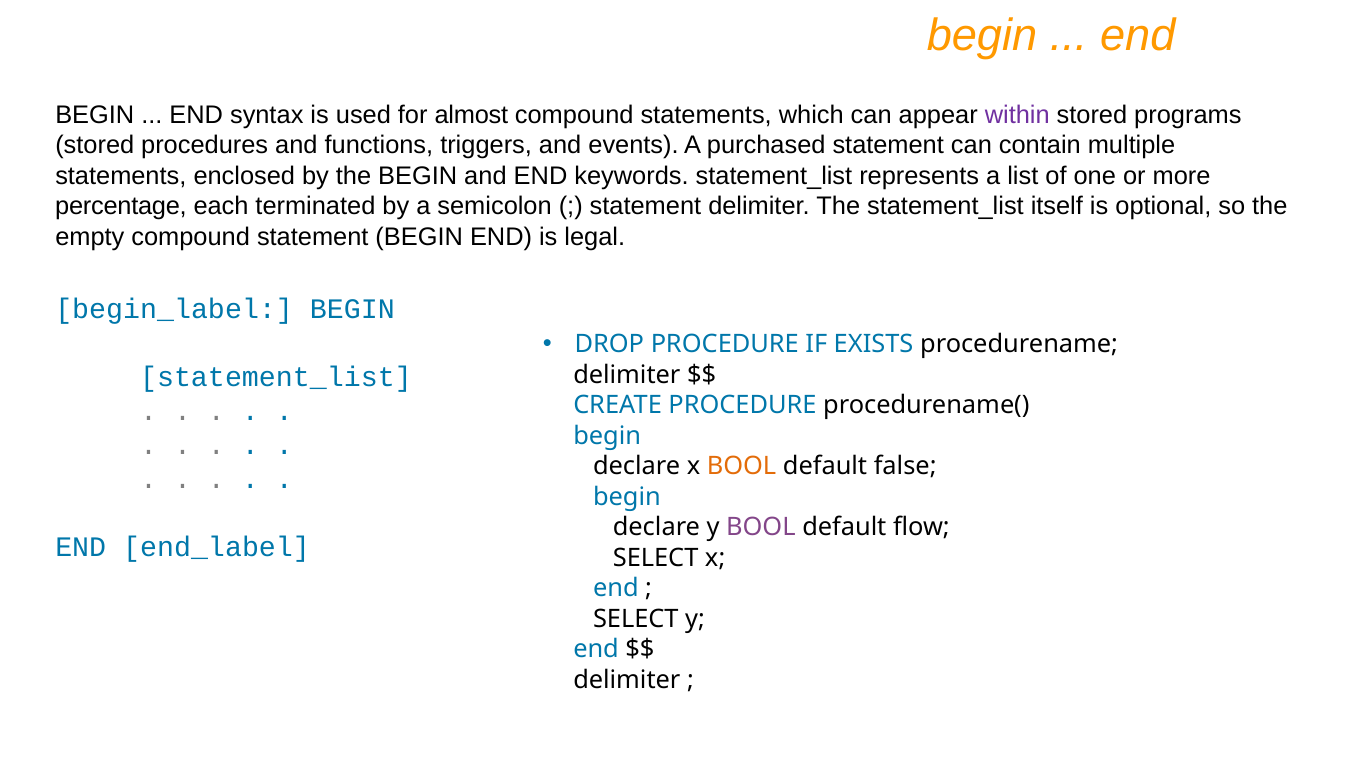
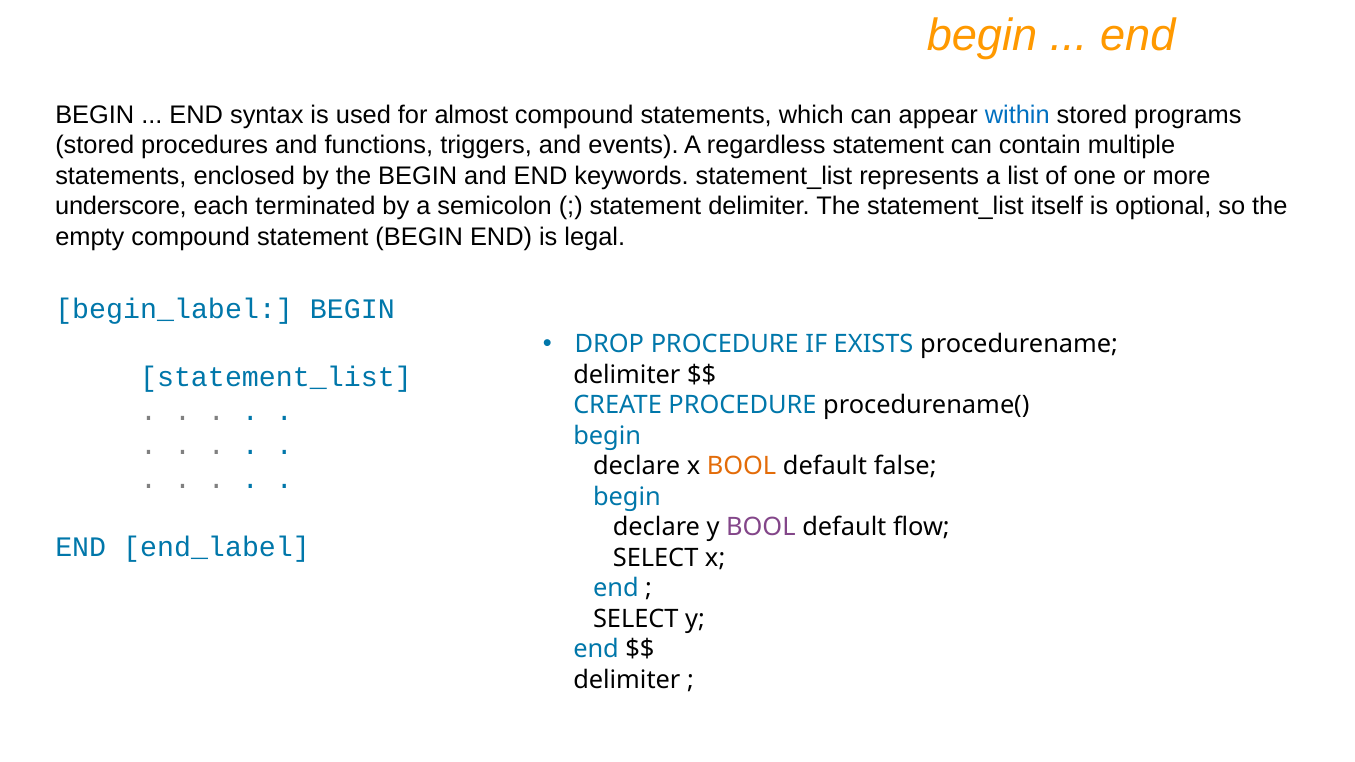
within colour: purple -> blue (1017, 115)
purchased: purchased -> regardless (766, 146)
percentage: percentage -> underscore (121, 207)
